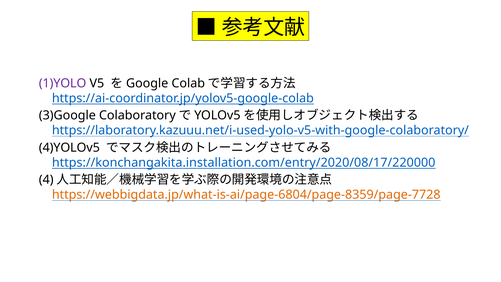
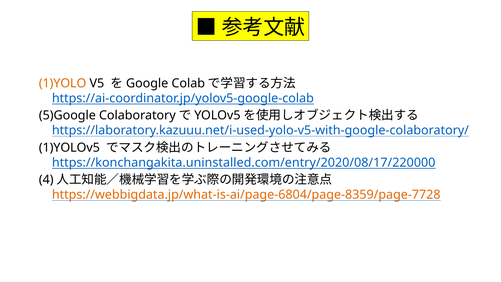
1)YOLO colour: purple -> orange (63, 83)
3)Google: 3)Google -> 5)Google (67, 115)
4)YOLOv5: 4)YOLOv5 -> 1)YOLOv5 (69, 147)
https://konchangakita.installation.com/entry/2020/08/17/220000: https://konchangakita.installation.com/entry/2020/08/17/220000 -> https://konchangakita.uninstalled.com/entry/2020/08/17/220000 (244, 163)
